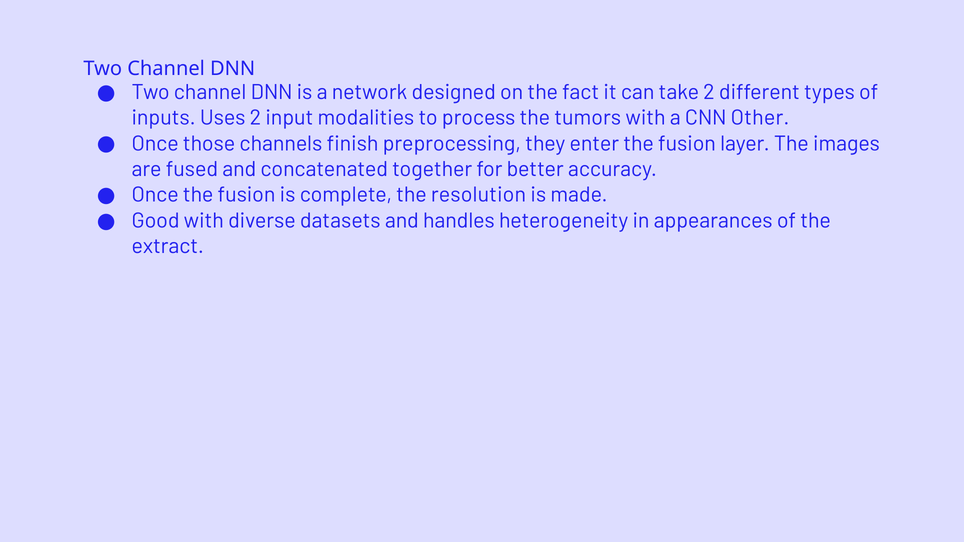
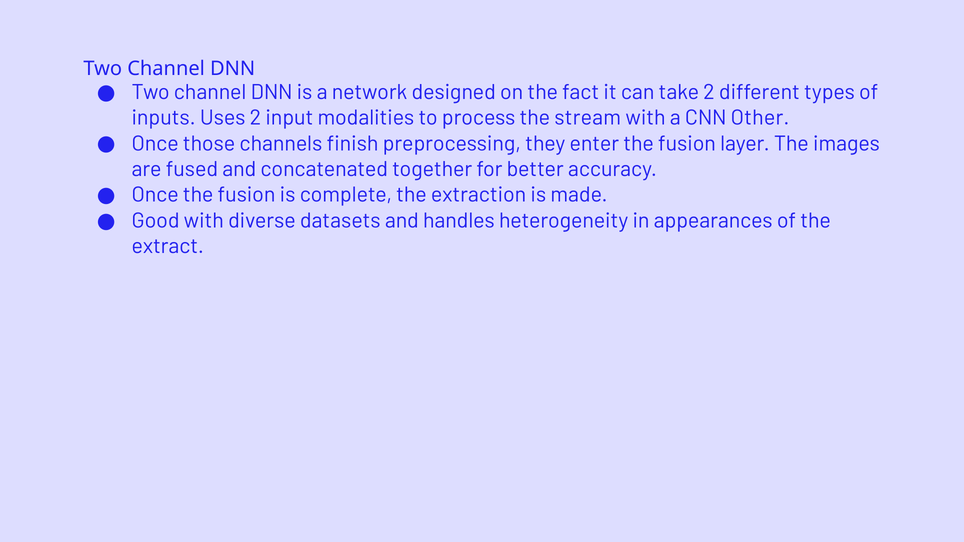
tumors: tumors -> stream (588, 118)
resolution: resolution -> extraction (479, 195)
